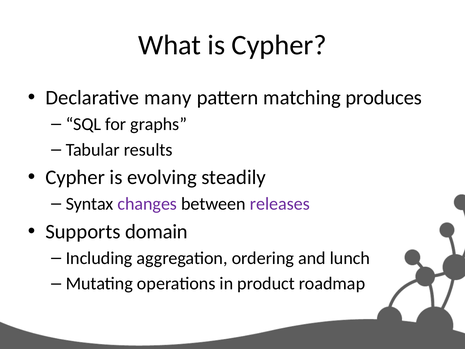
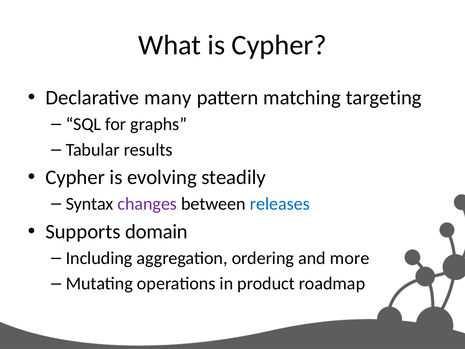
produces: produces -> targeting (384, 98)
releases colour: purple -> blue (280, 204)
lunch: lunch -> more (350, 258)
